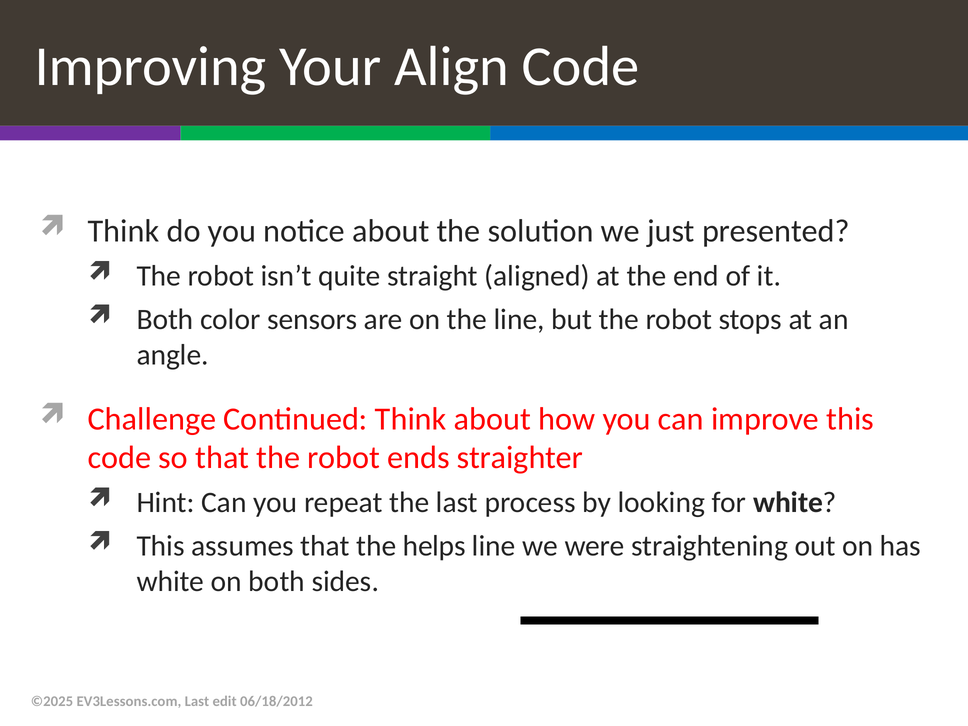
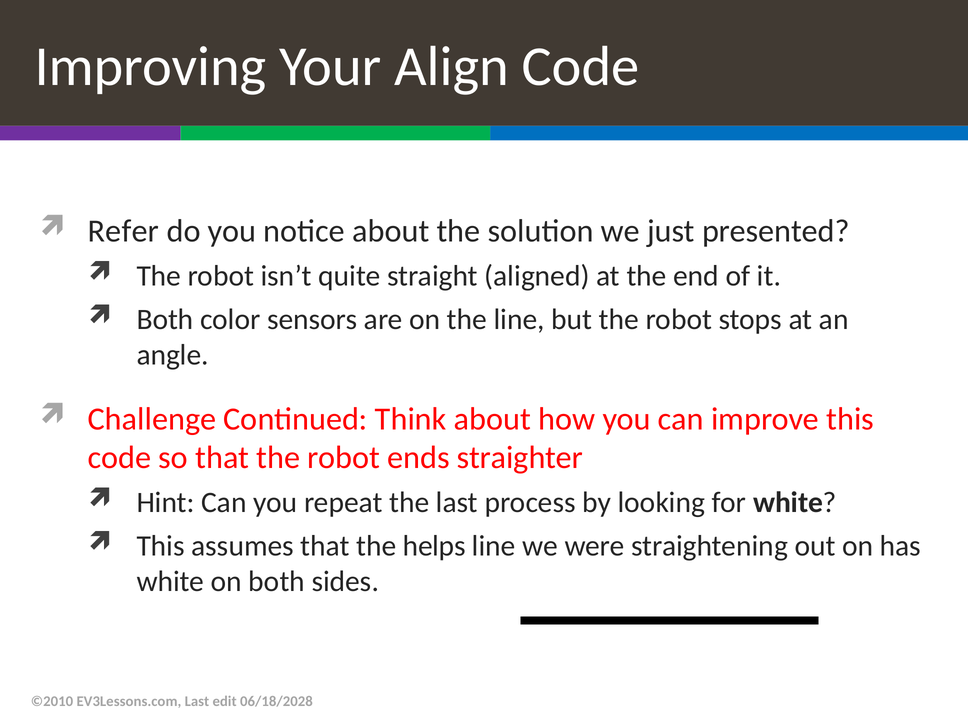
Think: Think -> Refer (123, 231)
©2025: ©2025 -> ©2010 (52, 702)
06/18/2012: 06/18/2012 -> 06/18/2028 (276, 702)
